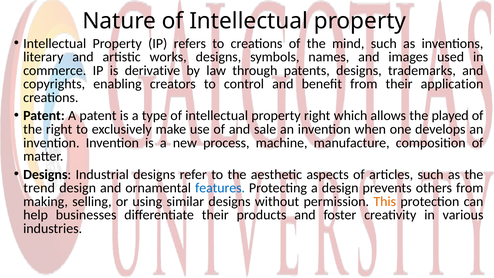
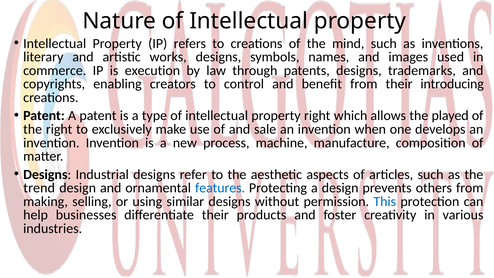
derivative: derivative -> execution (152, 70)
application: application -> introducing (452, 84)
This colour: orange -> blue (385, 201)
